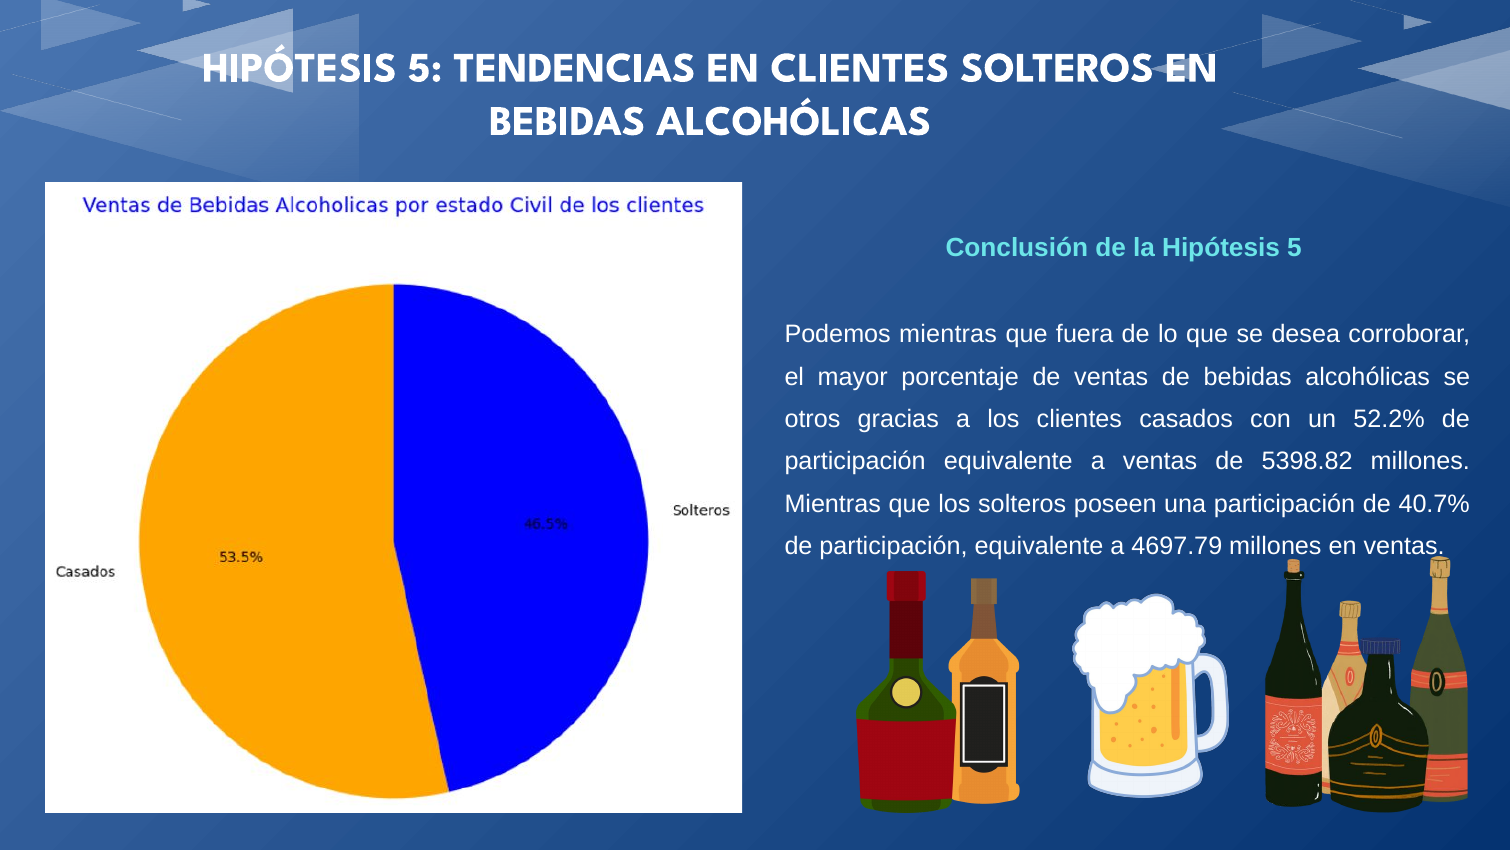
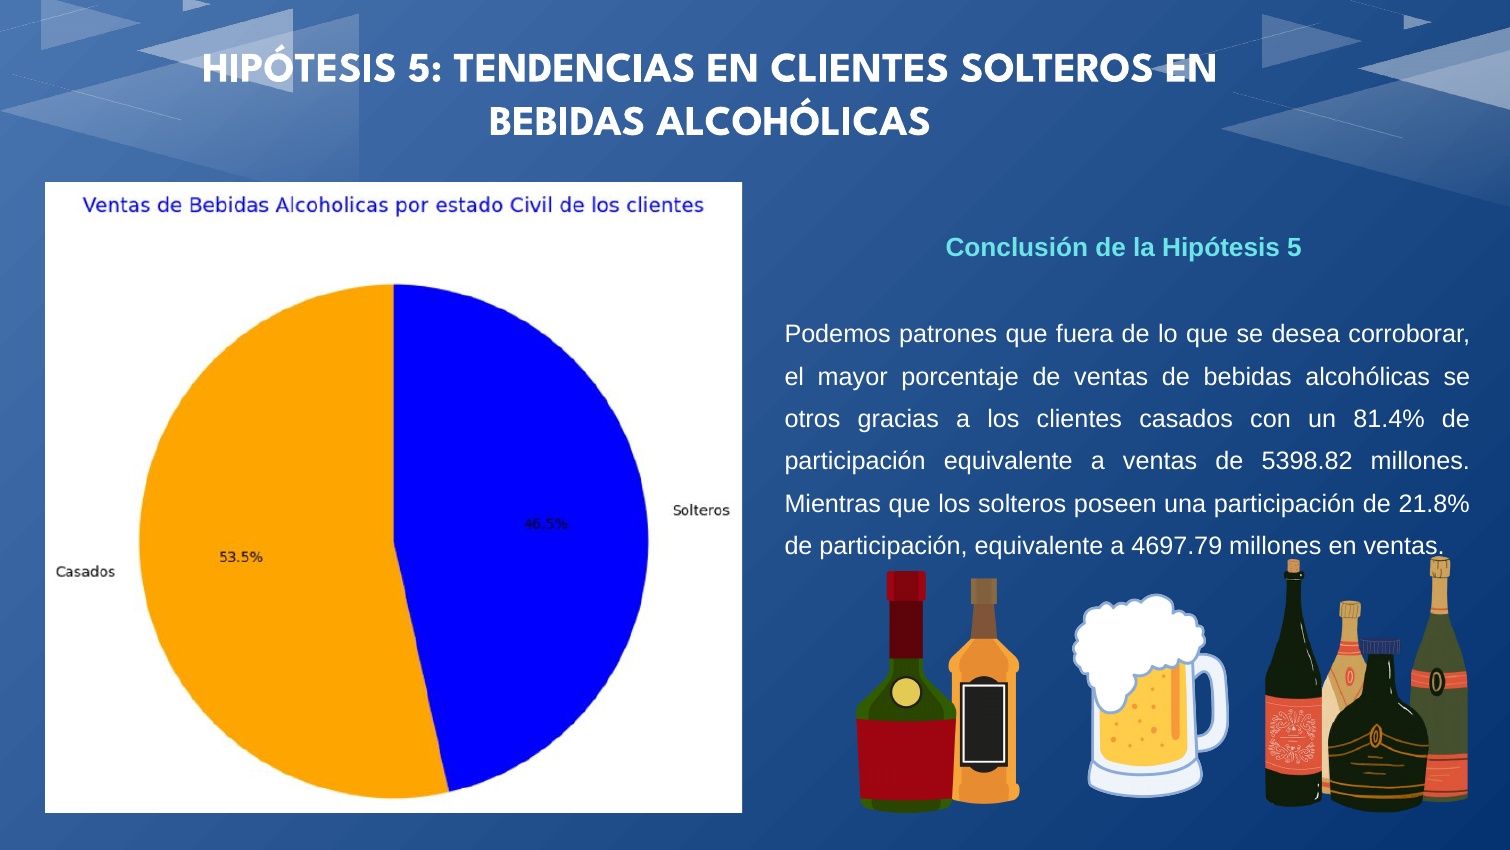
Podemos mientras: mientras -> patrones (948, 334)
52.2%: 52.2% -> 81.4% (1389, 419)
40.7%: 40.7% -> 21.8% (1434, 503)
